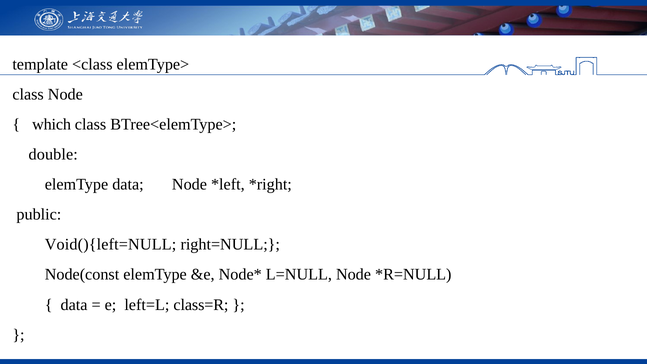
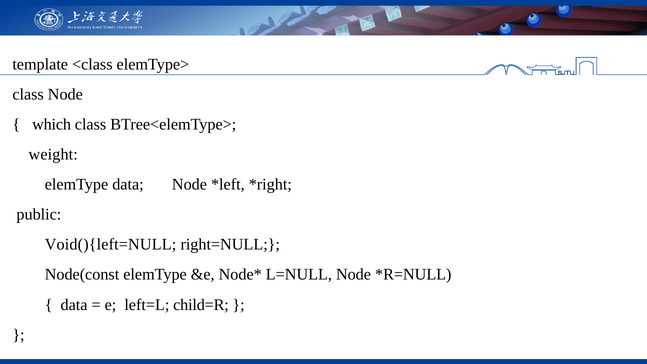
double: double -> weight (53, 154)
class=R: class=R -> child=R (201, 305)
